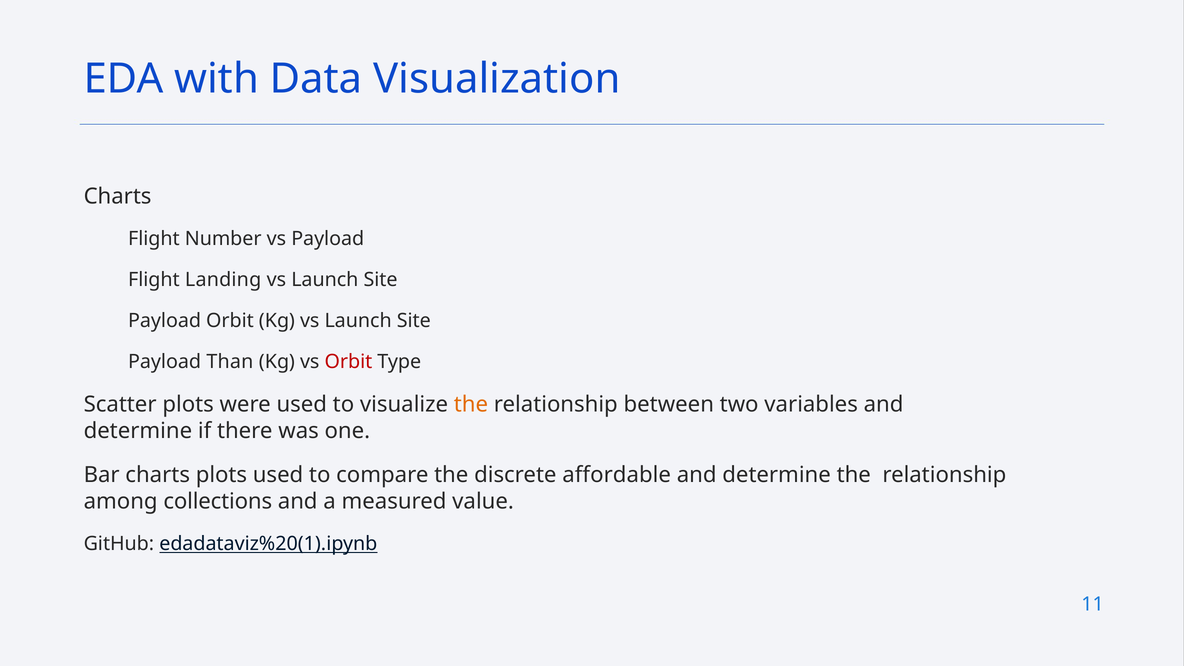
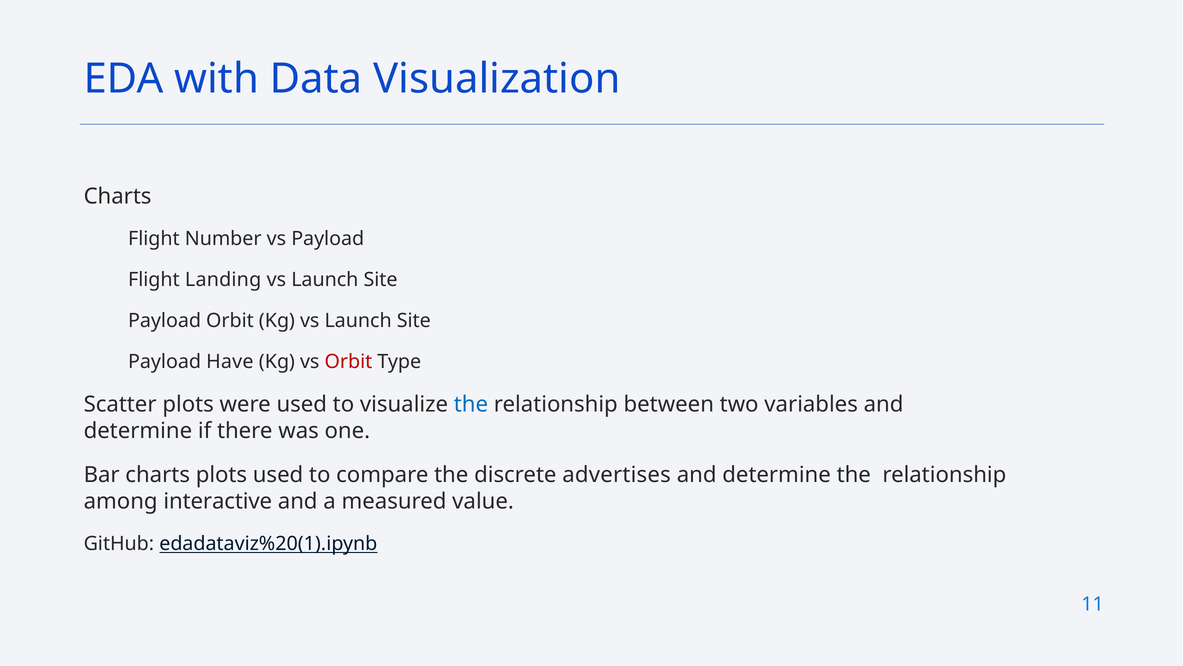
Than: Than -> Have (230, 362)
the colour: orange -> blue (471, 404)
affordable: affordable -> advertises (617, 475)
collections: collections -> interactive (218, 501)
